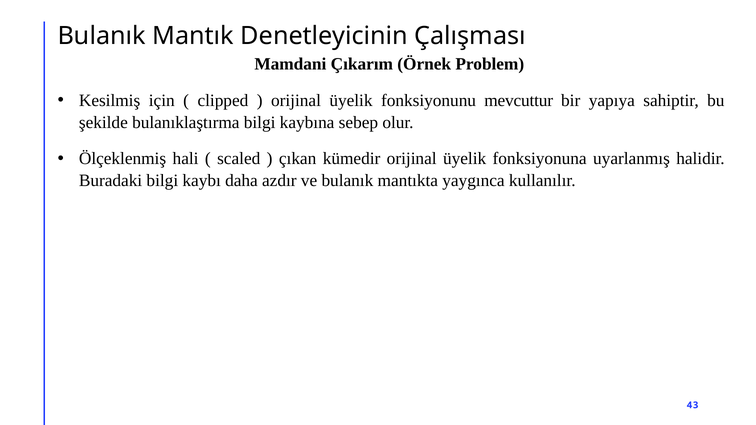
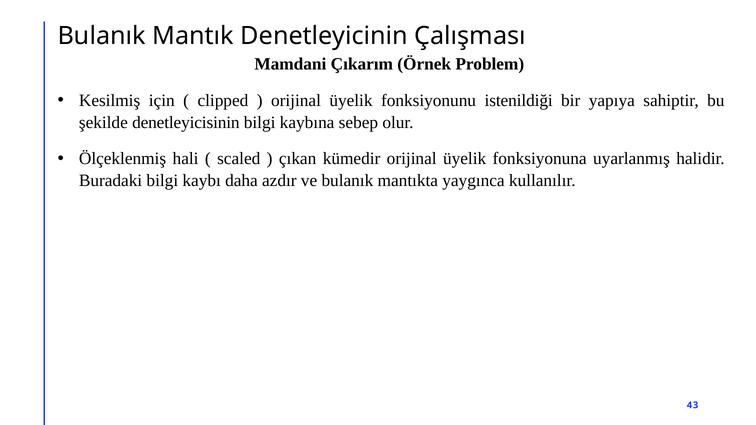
mevcuttur: mevcuttur -> istenildiği (519, 101)
bulanıklaştırma: bulanıklaştırma -> denetleyicisinin (186, 123)
